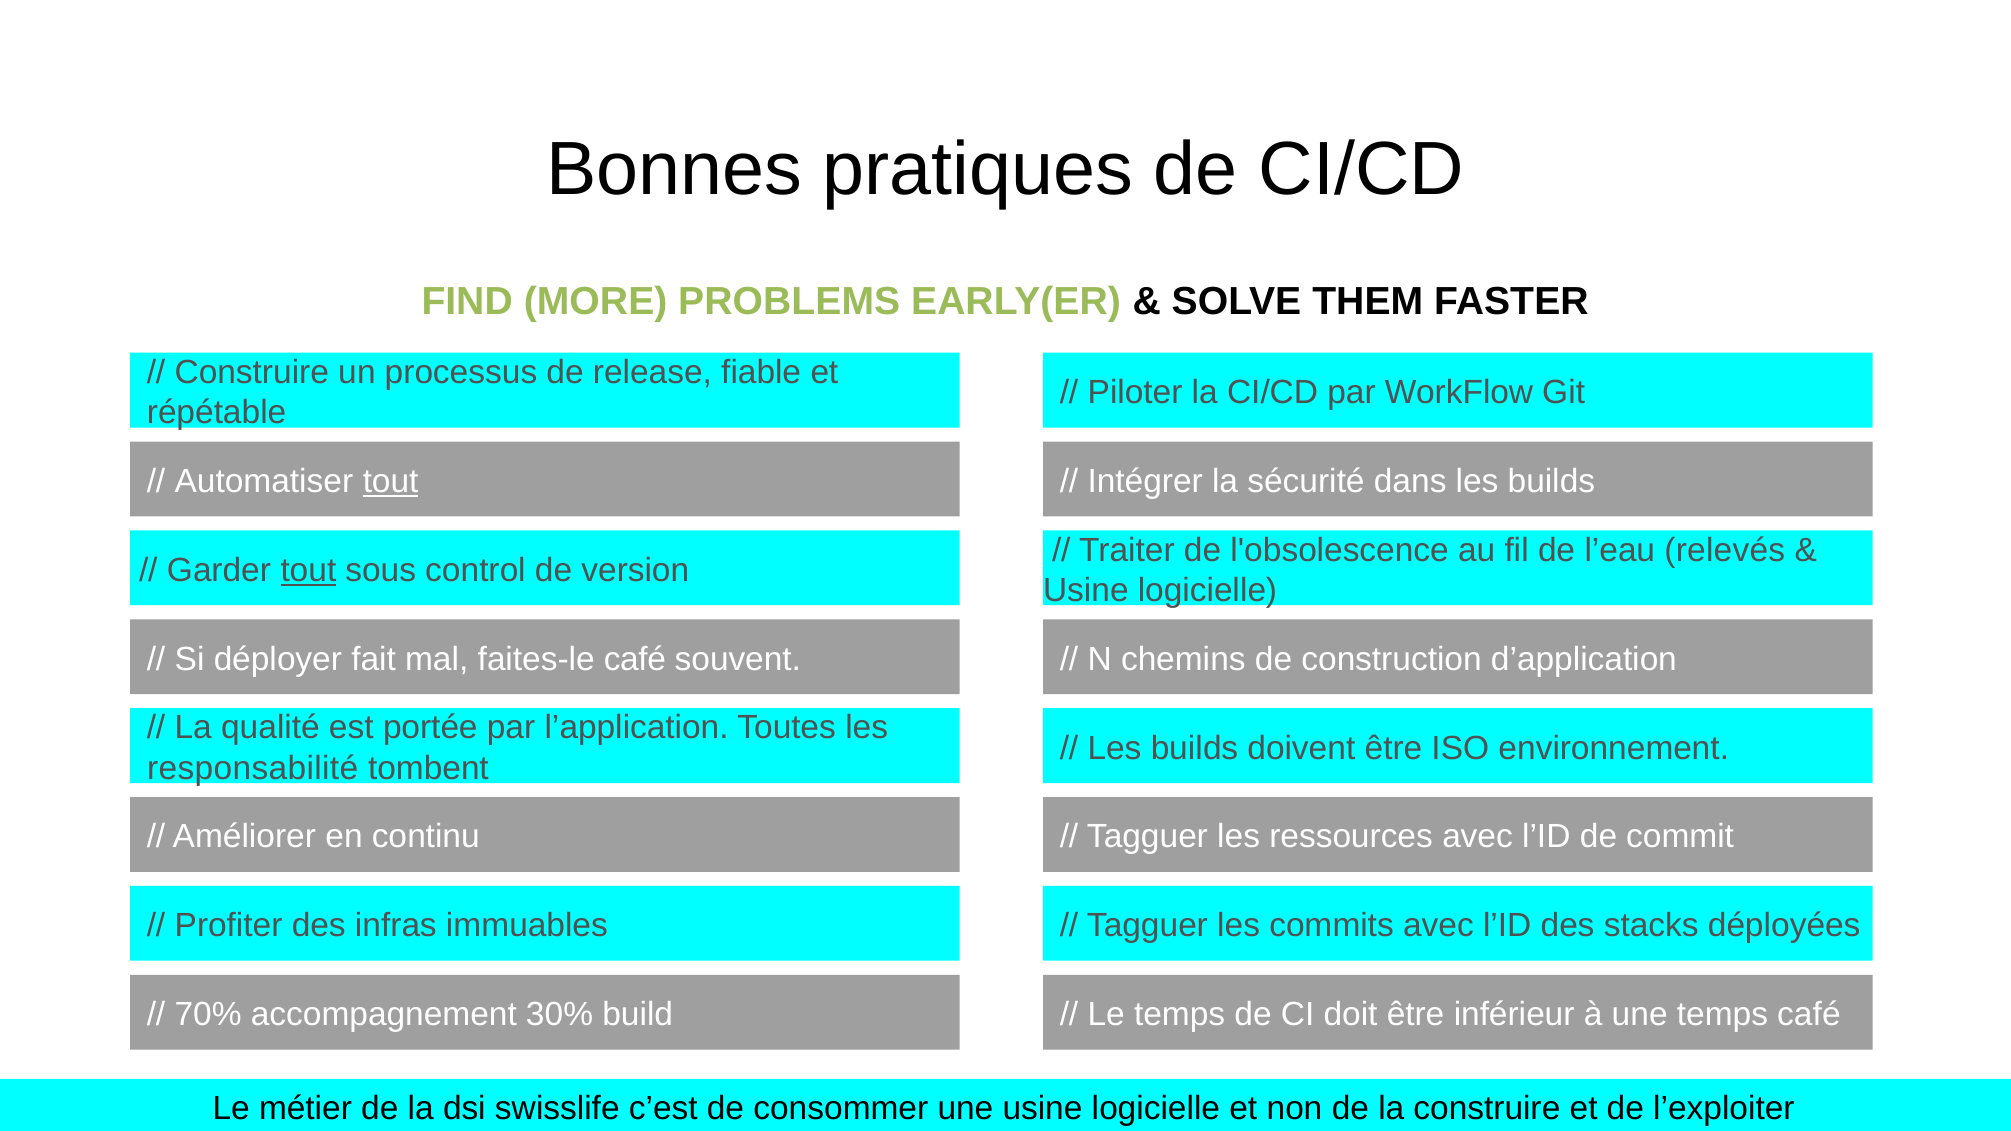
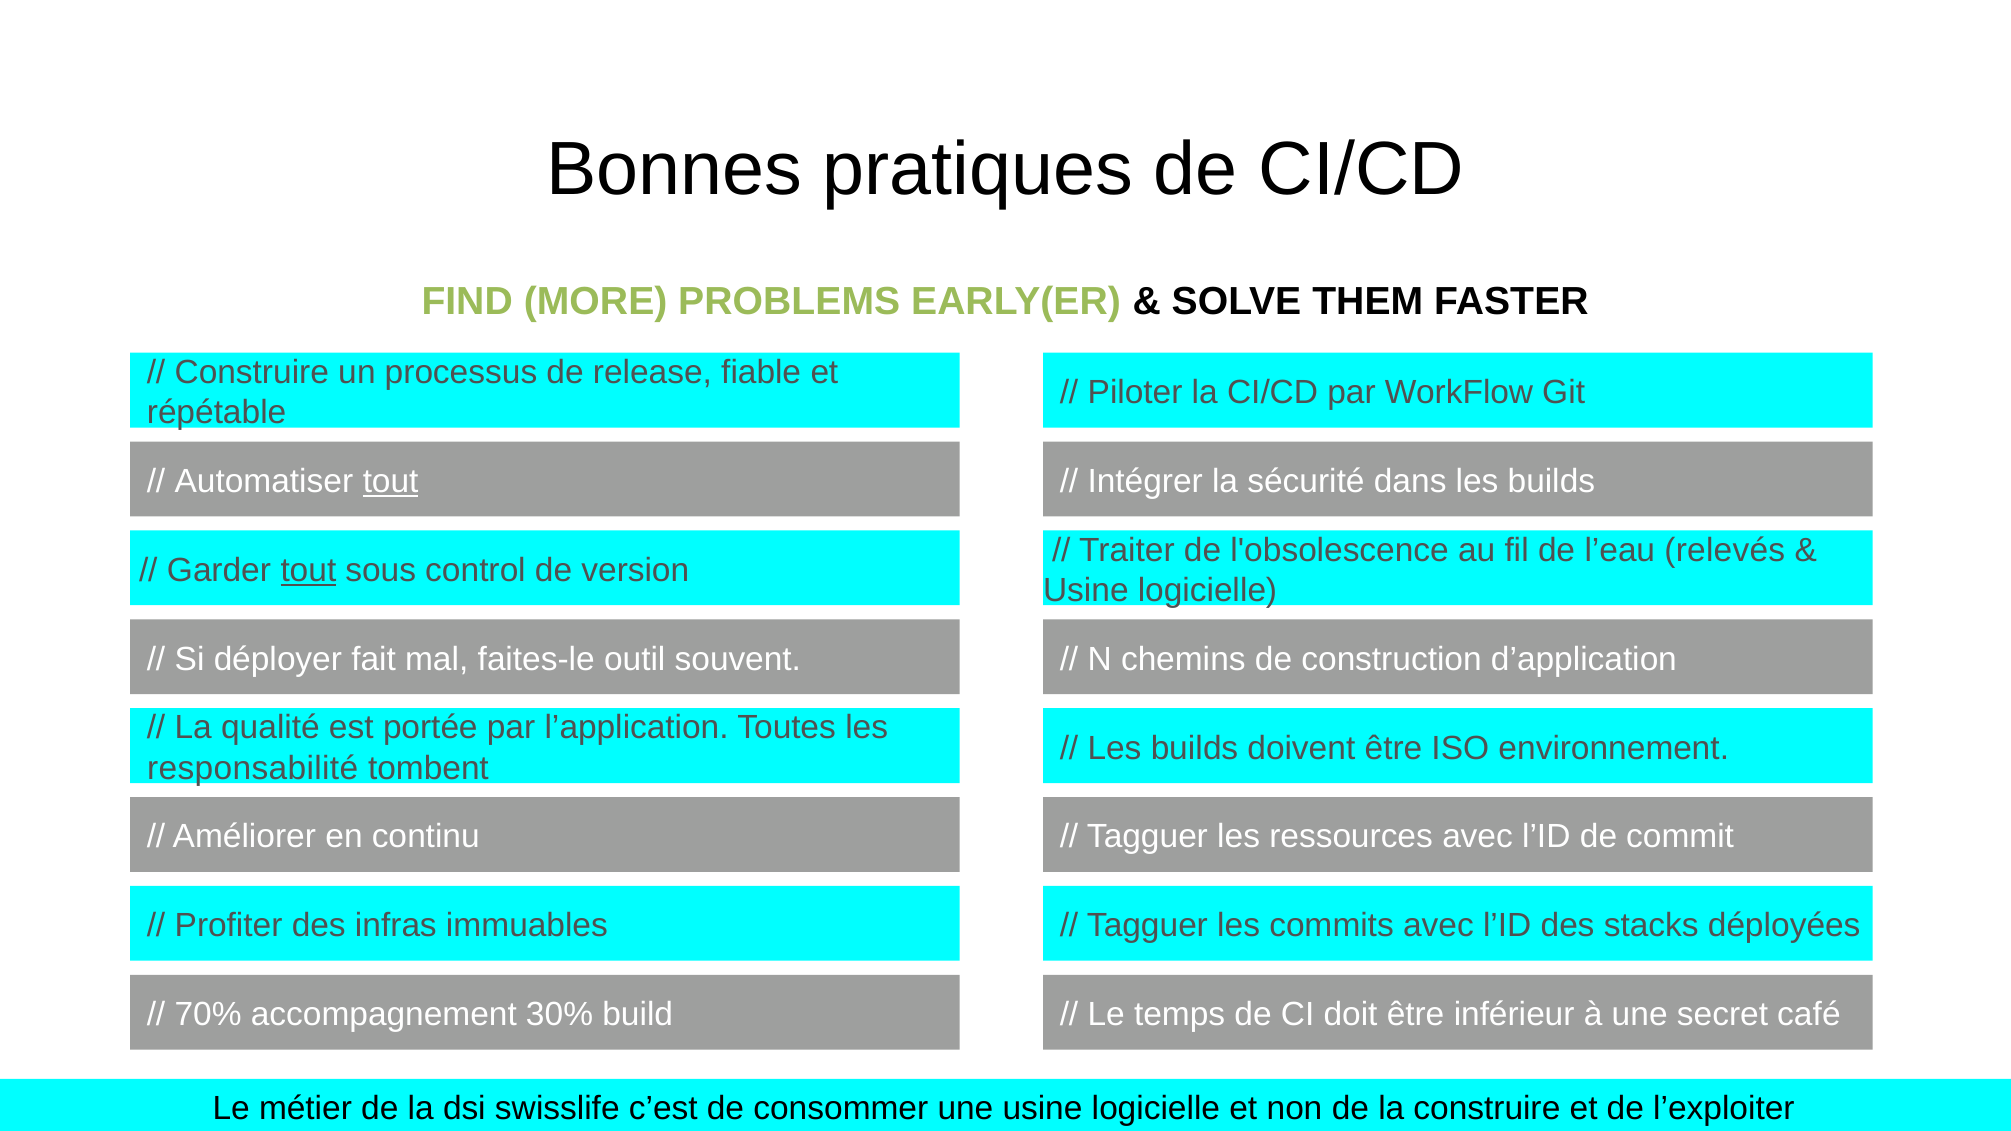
faites-le café: café -> outil (635, 659)
une temps: temps -> secret (1722, 1015)
